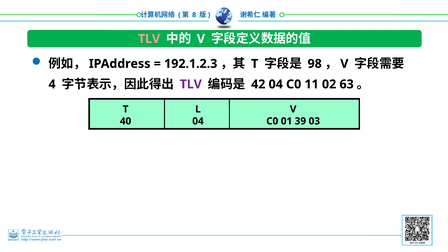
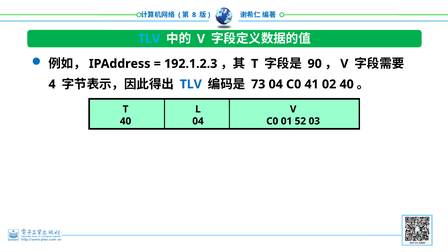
TLV colour: pink -> light blue (149, 39)
98: 98 -> 90 (315, 64)
TLV colour: purple -> blue (191, 84)
42: 42 -> 73 (258, 84)
11: 11 -> 41 (312, 84)
02 63: 63 -> 40 (347, 84)
39: 39 -> 52 (300, 121)
